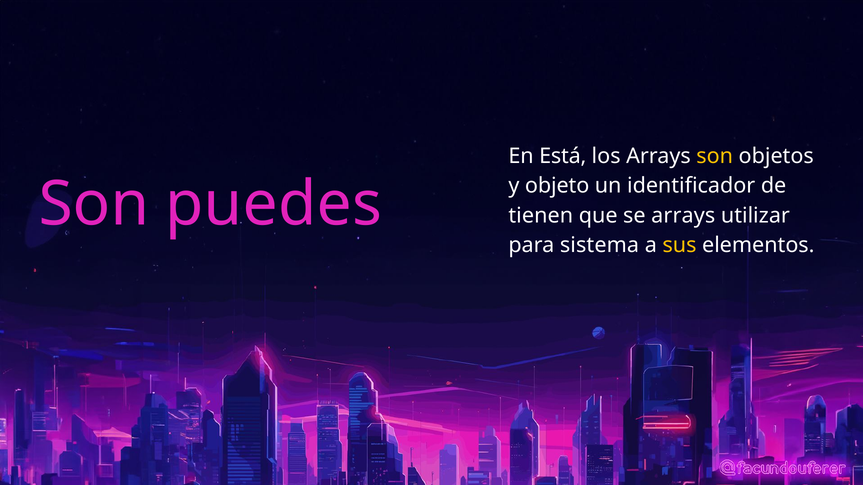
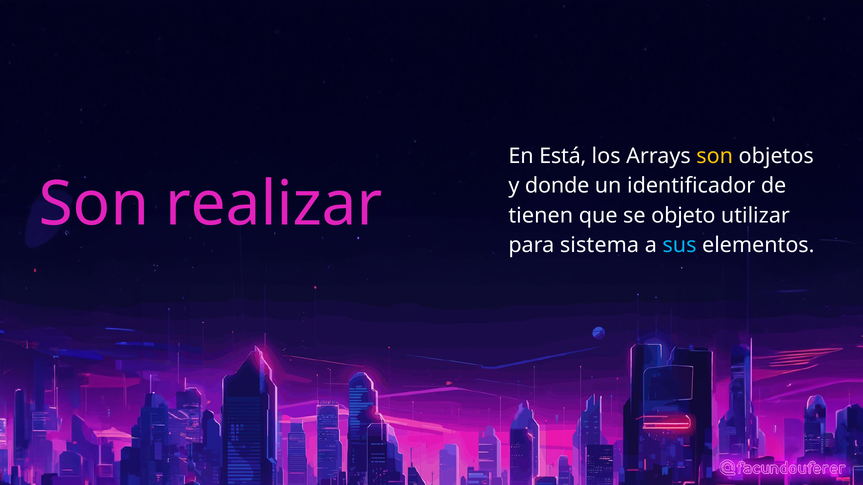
objeto: objeto -> donde (557, 186)
puedes: puedes -> realizar (274, 204)
se arrays: arrays -> objeto (683, 216)
sus colour: yellow -> light blue (680, 246)
